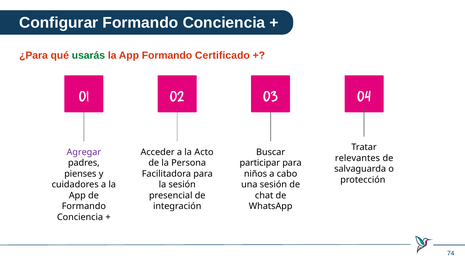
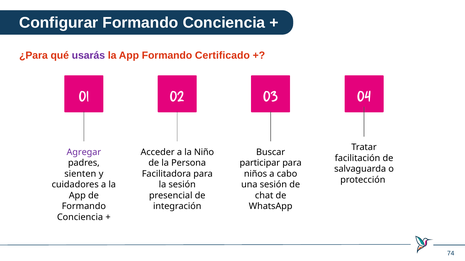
usarás colour: green -> purple (88, 55)
Acto: Acto -> Niño (204, 152)
relevantes: relevantes -> facilitación (357, 158)
pienses: pienses -> sienten (80, 174)
